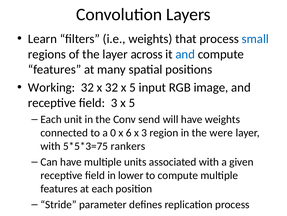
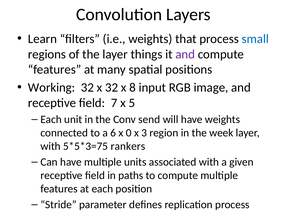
across: across -> things (147, 54)
and colour: blue -> purple (185, 54)
32 x 5: 5 -> 8 (133, 87)
field 3: 3 -> 7 (114, 102)
0: 0 -> 6 (113, 132)
6: 6 -> 0 (129, 132)
were: were -> week (221, 132)
lower: lower -> paths (131, 175)
